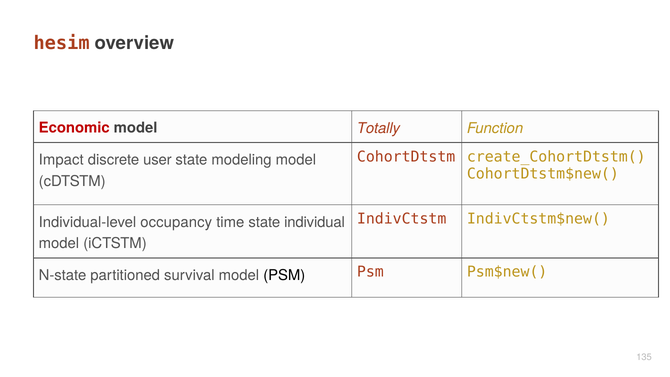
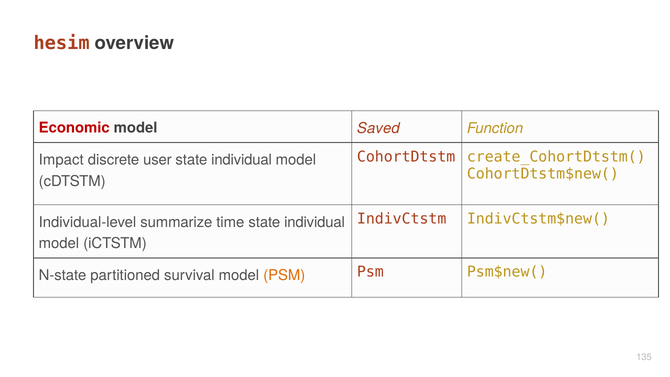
Totally: Totally -> Saved (378, 128)
modeling: modeling -> individual (242, 160)
occupancy: occupancy -> summarize (176, 222)
PSM colour: black -> orange (284, 275)
